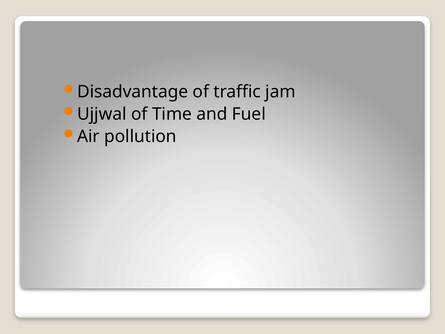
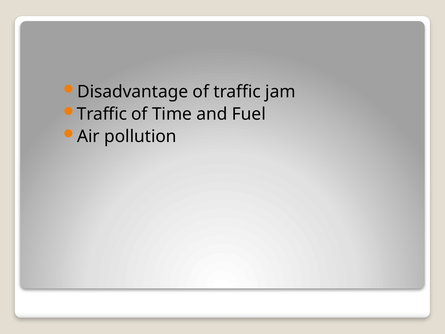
Ujjwal: Ujjwal -> Traffic (102, 114)
